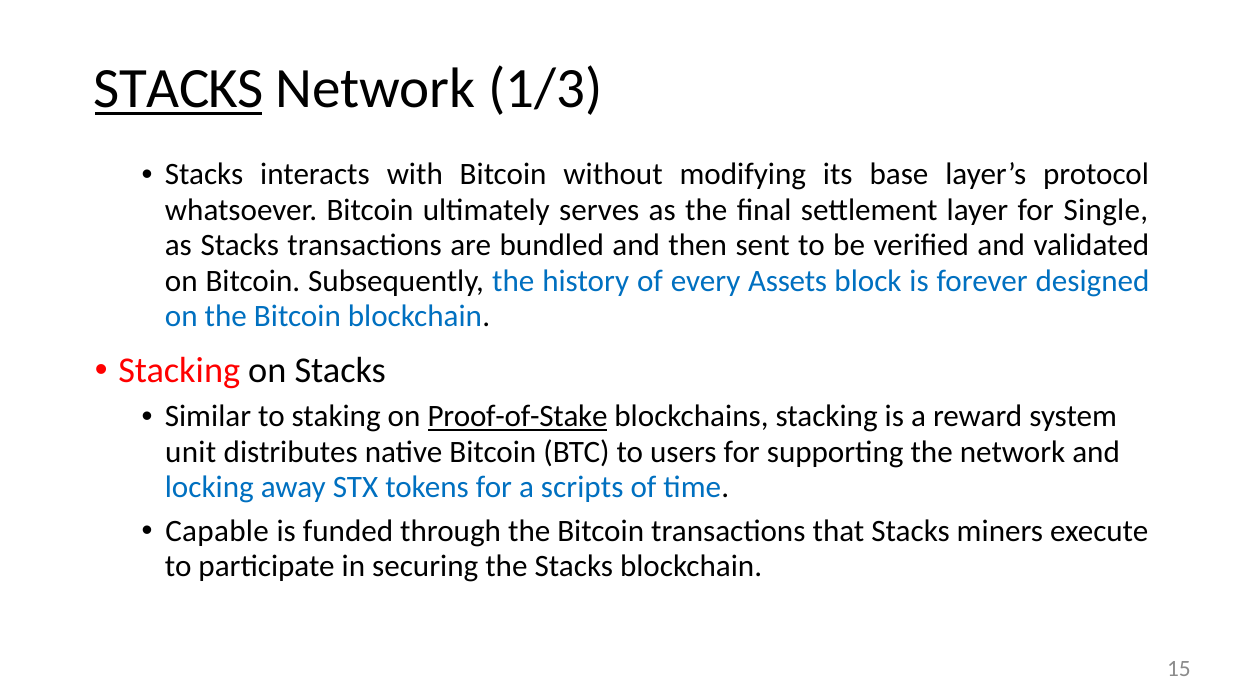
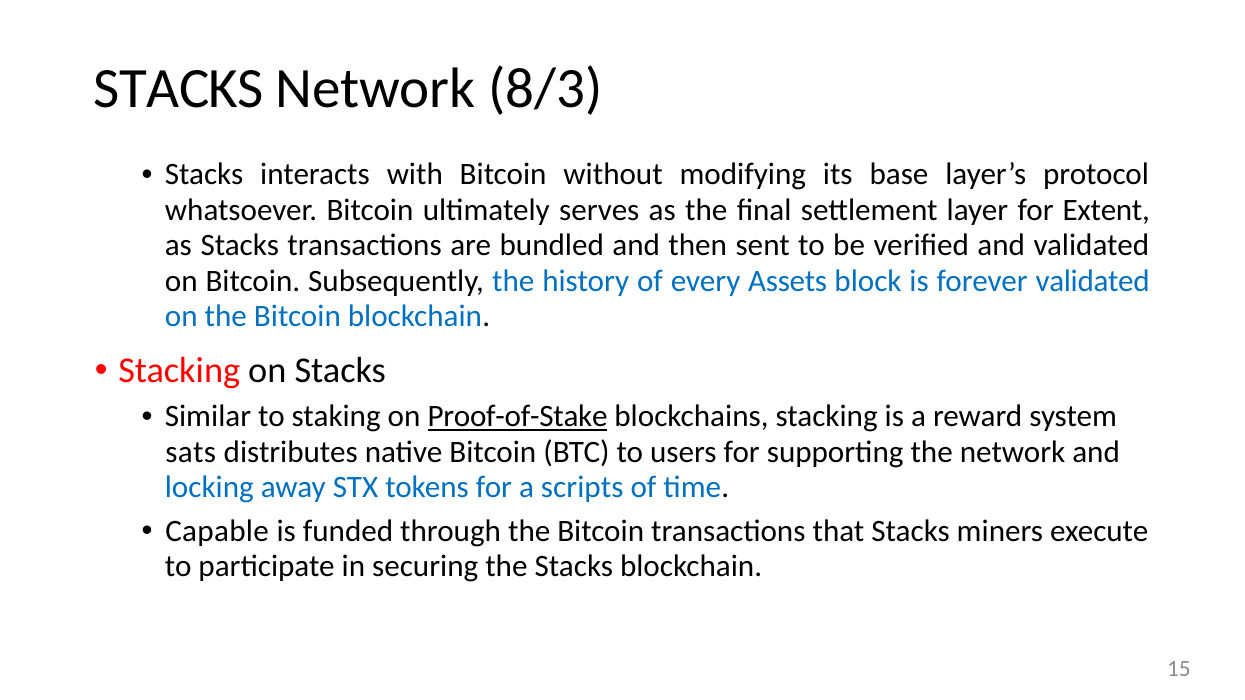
STACKS underline: present -> none (179, 89)
1/3: 1/3 -> 8/3 (546, 89)
Single: Single -> Extent (1106, 210)
forever designed: designed -> validated (1093, 281)
unit: unit -> sats (191, 452)
